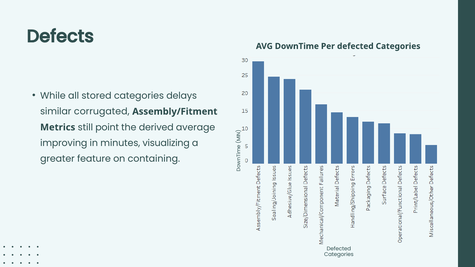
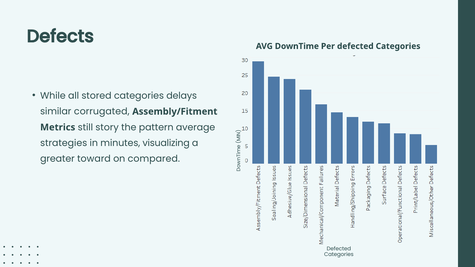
point: point -> story (107, 127)
derived: derived -> pattern (156, 127)
improving: improving -> strategies (64, 143)
feature: feature -> toward (94, 159)
containing: containing -> compared (154, 159)
